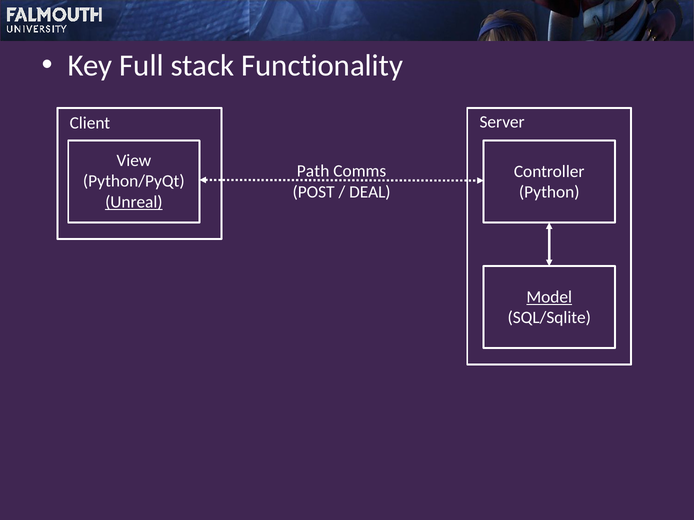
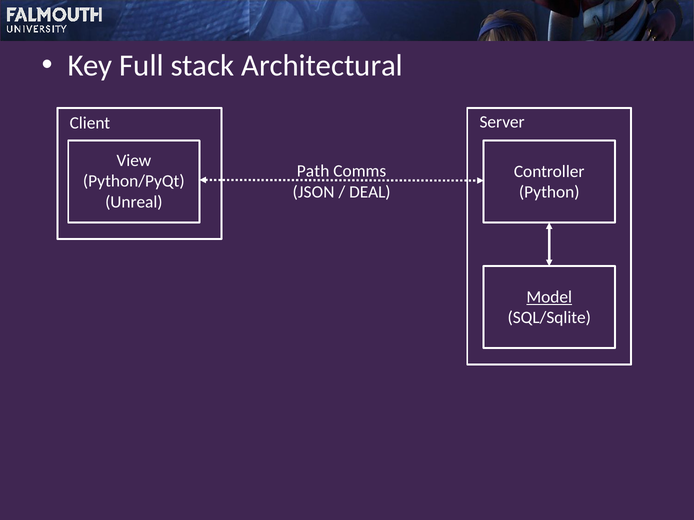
Functionality: Functionality -> Architectural (322, 66)
POST: POST -> JSON (314, 192)
Unreal underline: present -> none (134, 202)
